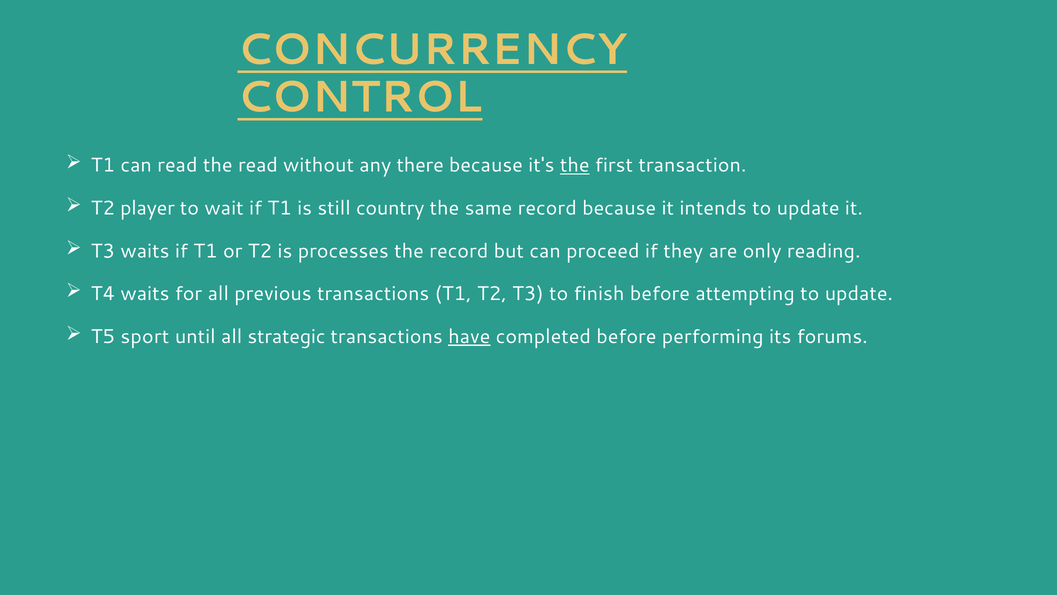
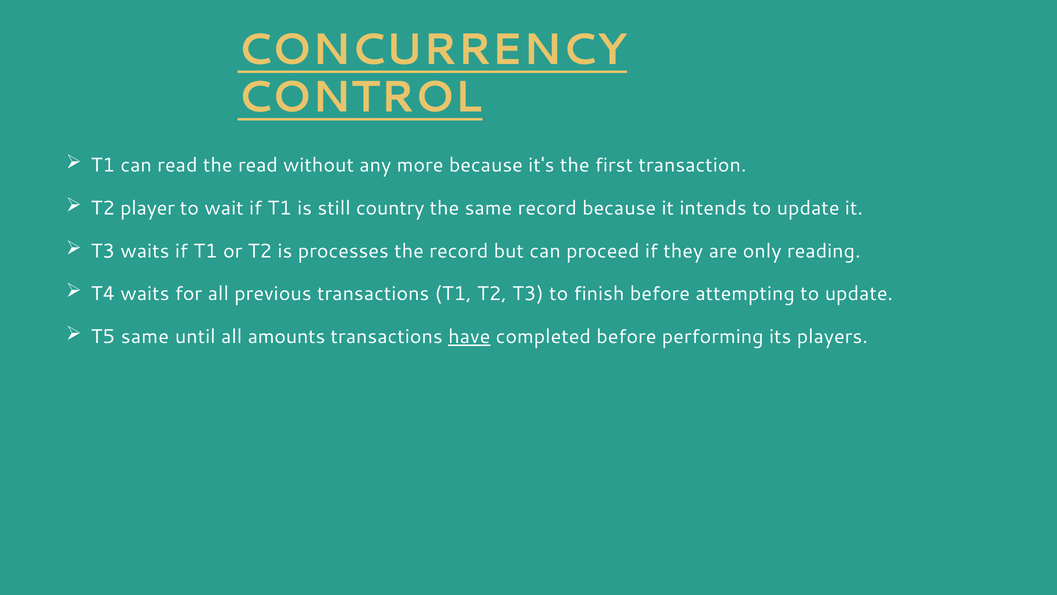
there: there -> more (420, 165)
the underline: present -> none (575, 165)
T5 sport: sport -> same (145, 336)
strategic: strategic -> amounts (286, 336)
forums: forums -> players (832, 336)
